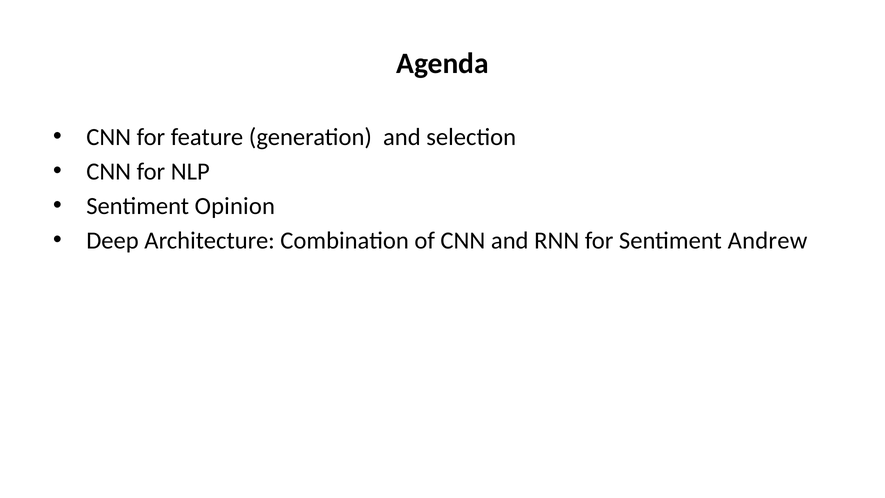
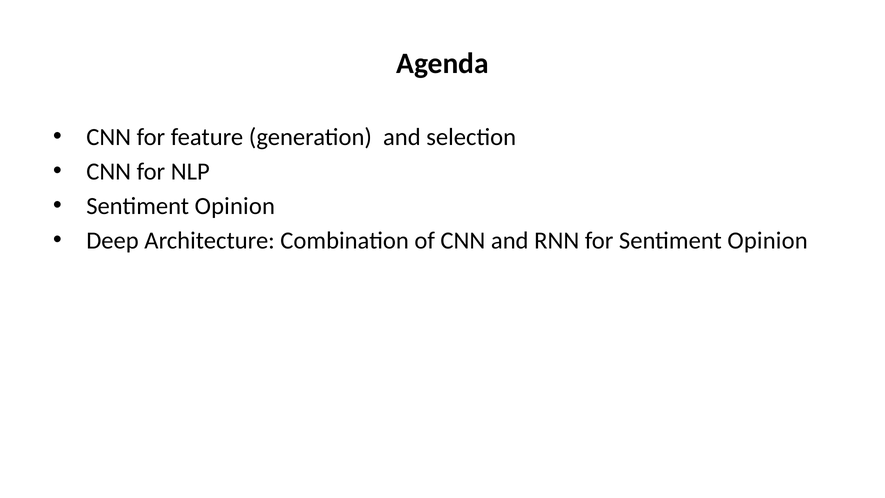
for Sentiment Andrew: Andrew -> Opinion (768, 240)
